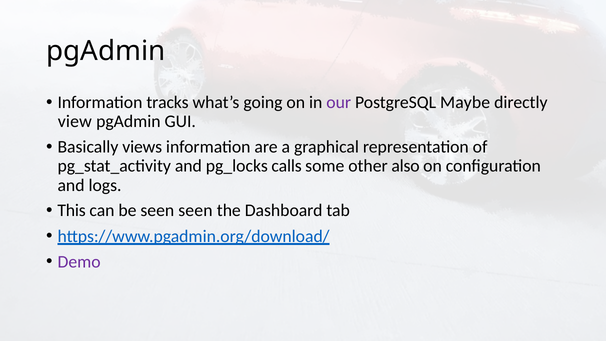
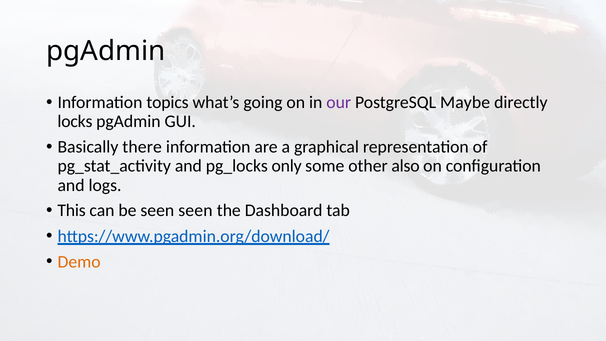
tracks: tracks -> topics (168, 102)
view: view -> locks (75, 122)
views: views -> there (142, 147)
calls: calls -> only (287, 166)
Demo colour: purple -> orange (79, 262)
